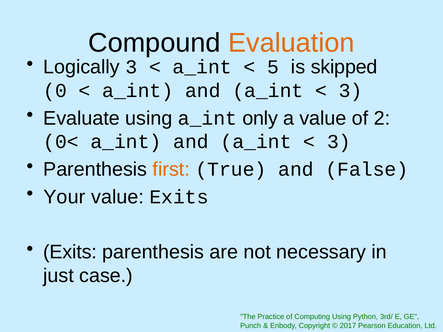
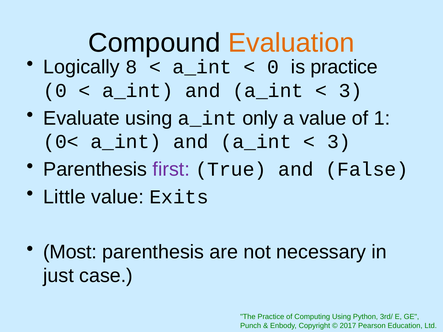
Logically 3: 3 -> 8 (131, 67)
5: 5 -> 0 (273, 67)
is skipped: skipped -> practice (344, 67)
2: 2 -> 1 (382, 118)
first colour: orange -> purple (171, 169)
Your: Your -> Little (64, 197)
Exits: Exits -> Most (70, 252)
